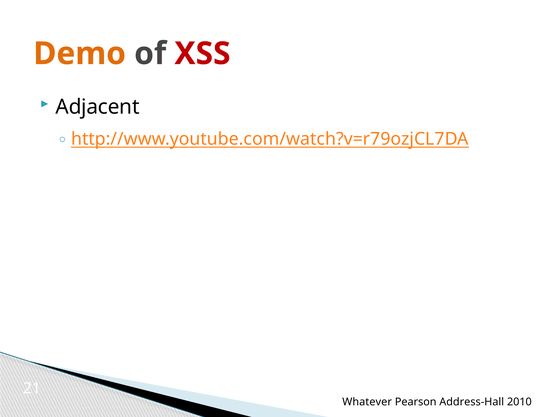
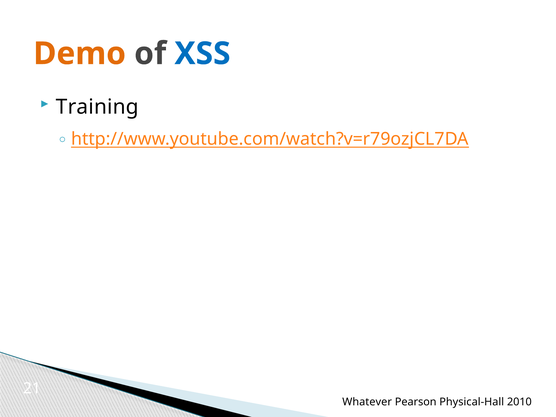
XSS colour: red -> blue (202, 54)
Adjacent: Adjacent -> Training (97, 107)
Address-Hall: Address-Hall -> Physical-Hall (472, 402)
